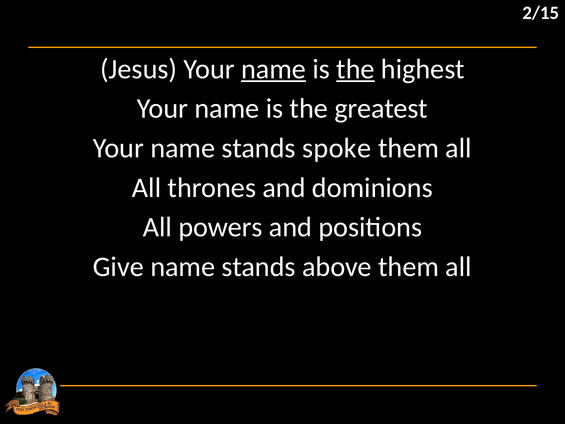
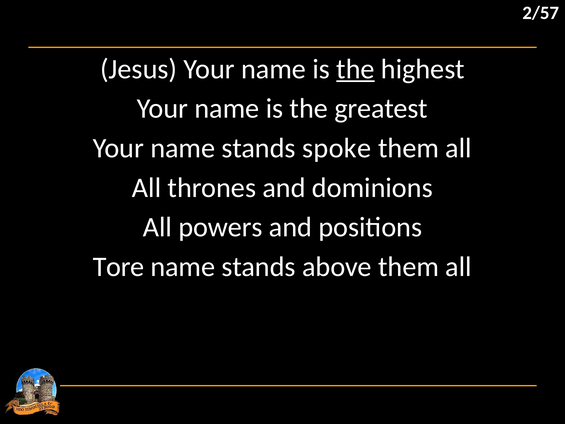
2/15: 2/15 -> 2/57 (541, 13)
name underline: present -> none (273, 69)
Give: Give -> Tore (119, 267)
